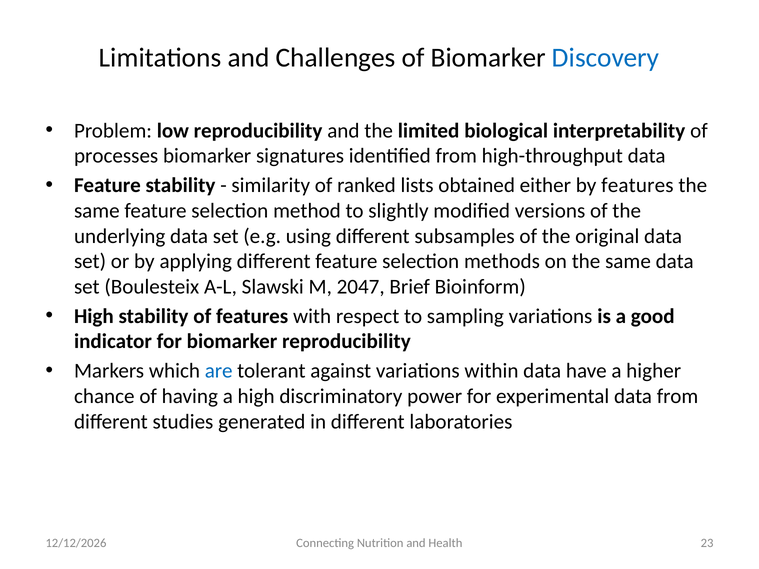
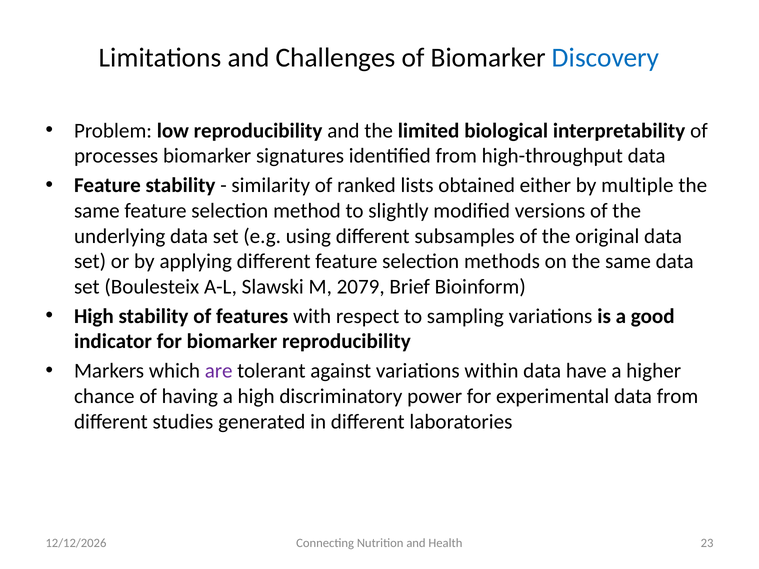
by features: features -> multiple (637, 186)
2047: 2047 -> 2079 (361, 287)
are colour: blue -> purple (219, 371)
